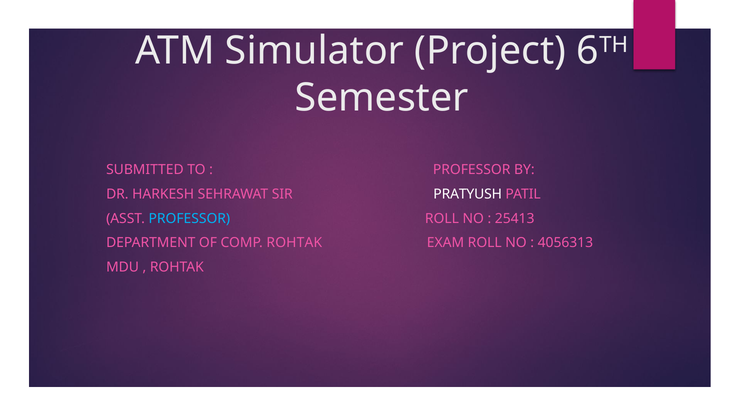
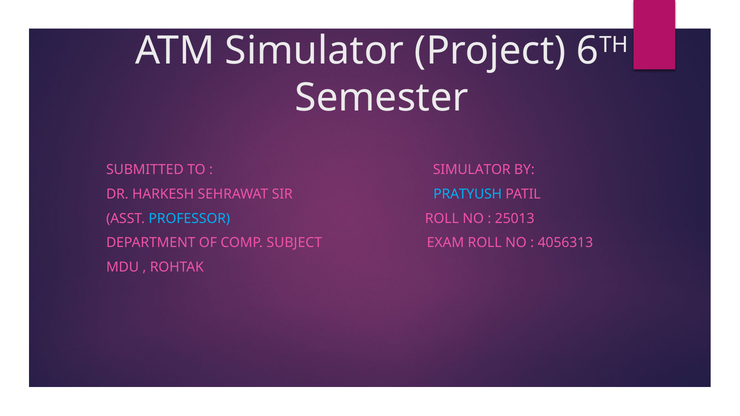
PROFESSOR: PROFESSOR -> SIMULATOR (472, 170)
PRATYUSH colour: white -> light blue (468, 194)
25413: 25413 -> 25013 (515, 219)
COMP ROHTAK: ROHTAK -> SUBJECT (294, 243)
